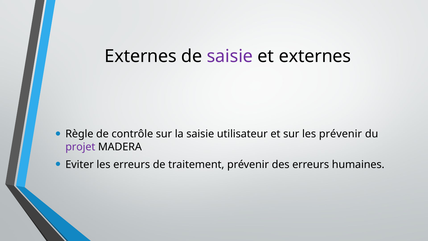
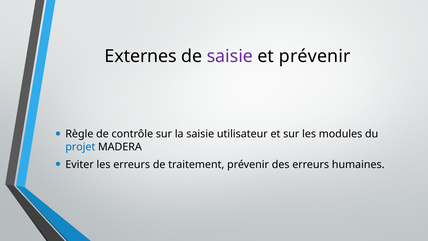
et externes: externes -> prévenir (315, 56)
les prévenir: prévenir -> modules (341, 134)
projet colour: purple -> blue (80, 147)
